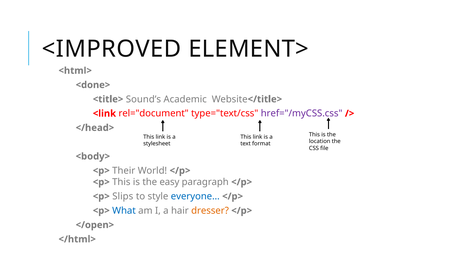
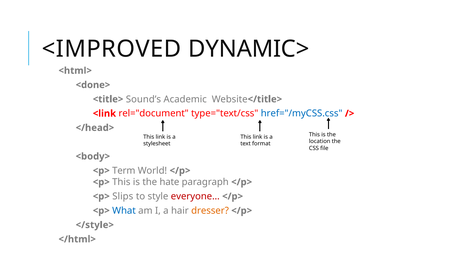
ELEMENT>: ELEMENT> -> DYNAMIC> (249, 49)
href="/myCSS.css colour: purple -> blue (302, 114)
Their: Their -> Term (124, 171)
easy: easy -> hate (169, 182)
everyone… colour: blue -> red (195, 196)
</open>: </open> -> </style> (95, 225)
